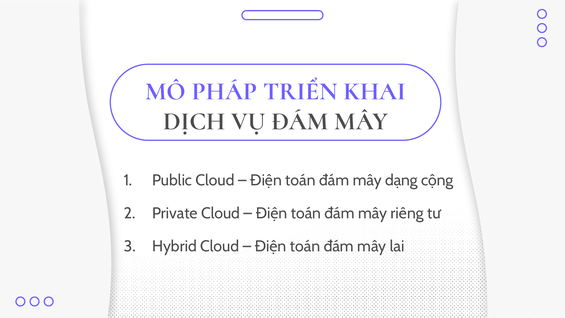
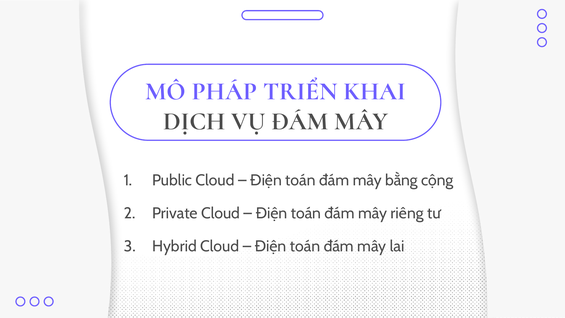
dạng: dạng -> bằng (401, 180)
